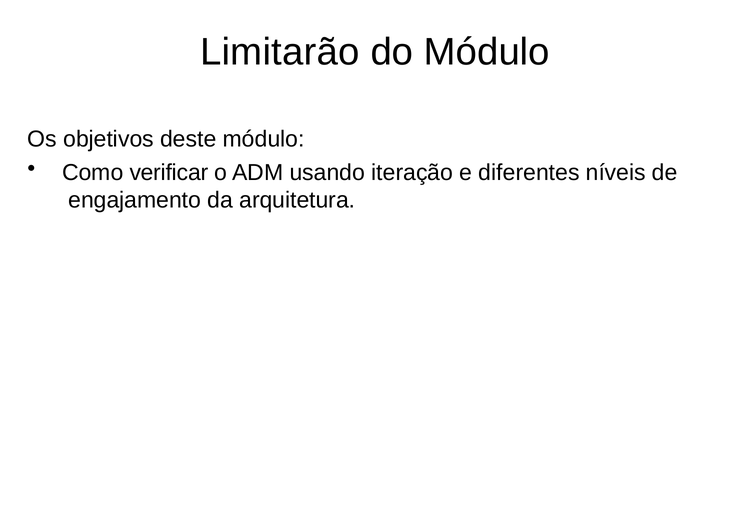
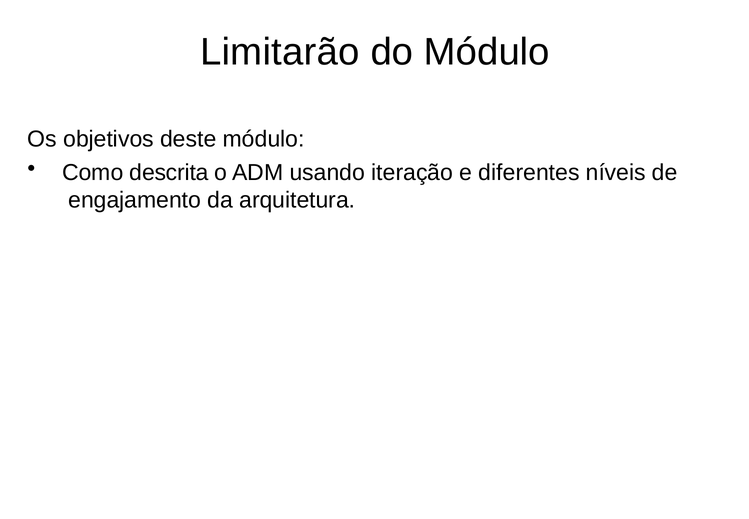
verificar: verificar -> descrita (169, 172)
